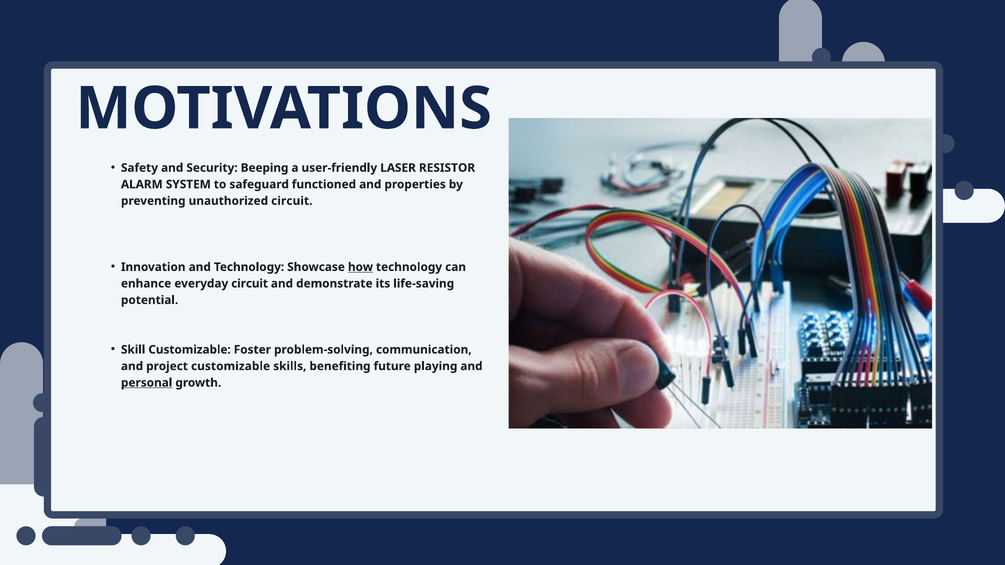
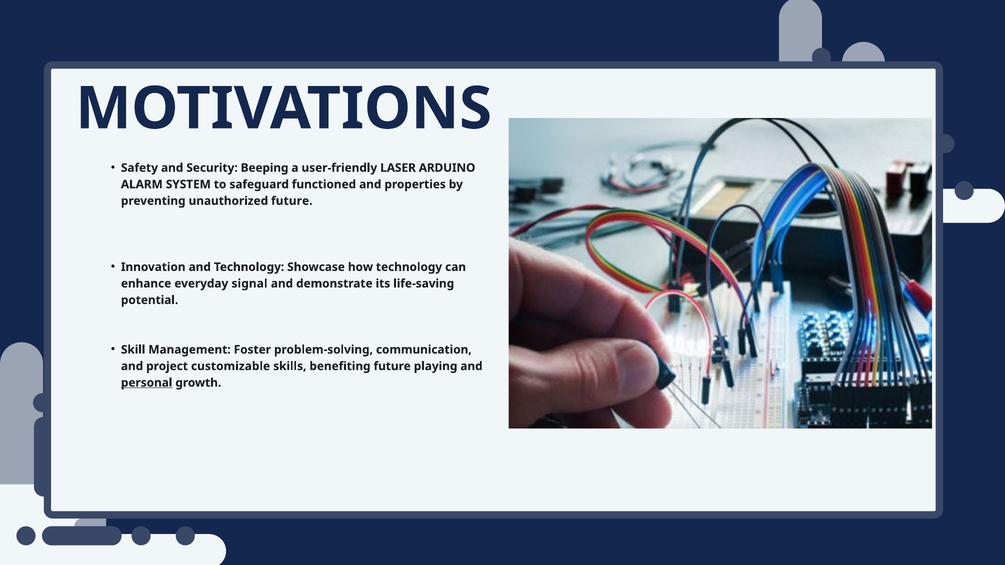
RESISTOR: RESISTOR -> ARDUINO (447, 168)
unauthorized circuit: circuit -> future (292, 201)
how underline: present -> none (360, 267)
everyday circuit: circuit -> signal (249, 284)
Skill Customizable: Customizable -> Management (189, 350)
